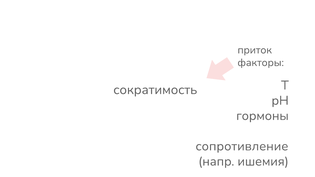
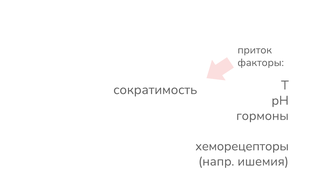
сопротивление: сопротивление -> хеморецепторы (242, 146)
